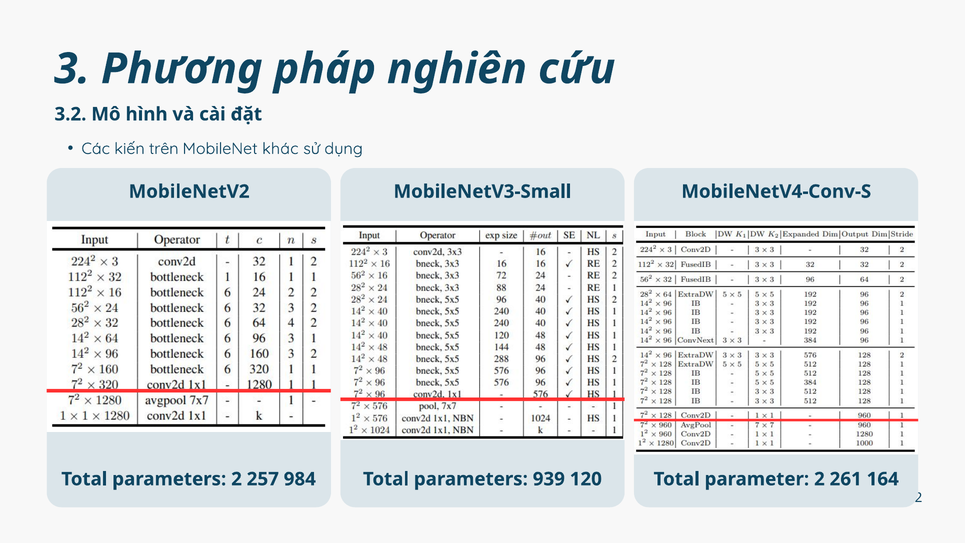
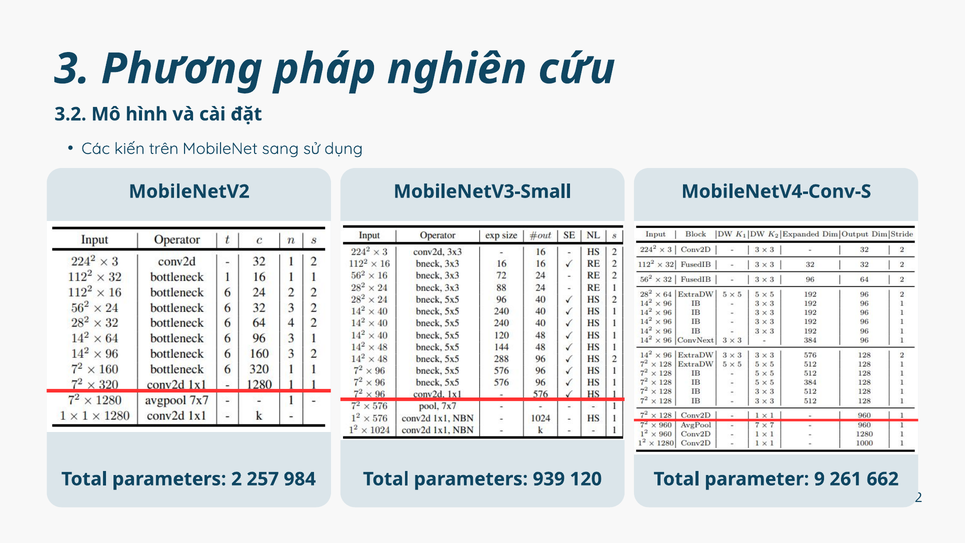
khác: khác -> sang (280, 149)
parameter 2: 2 -> 9 (819, 479)
164: 164 -> 662 (883, 479)
